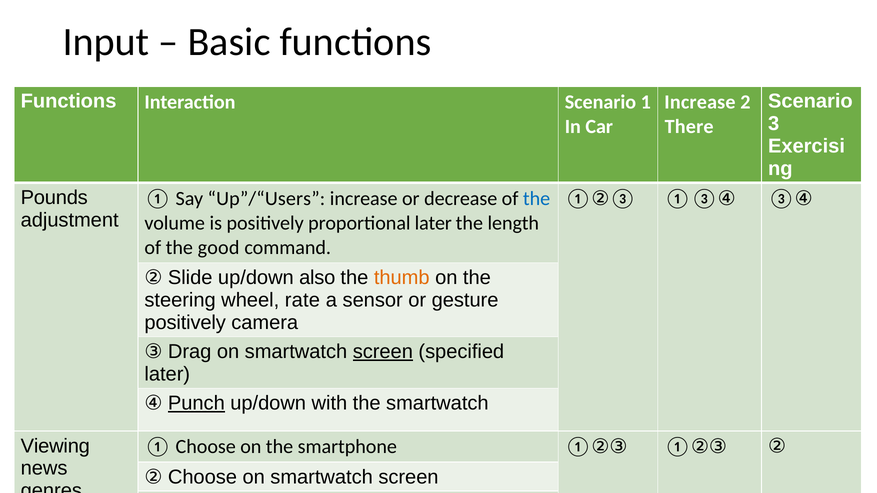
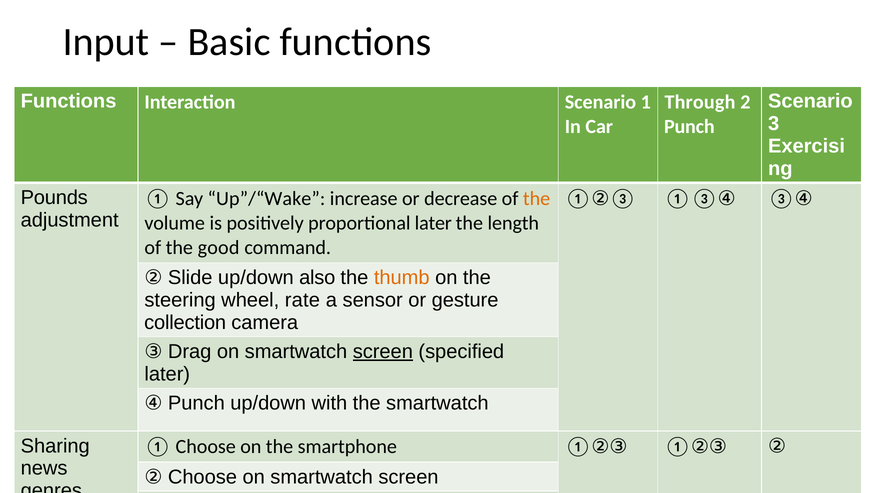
Increase: Increase -> Through (700, 102)
There: There -> Punch (689, 127)
Up”/“Users: Up”/“Users -> Up”/“Wake (266, 199)
the colour: blue -> orange (537, 199)
positively: positively -> collection (185, 323)
Punch underline: present -> none (196, 403)
Viewing: Viewing -> Sharing (55, 446)
